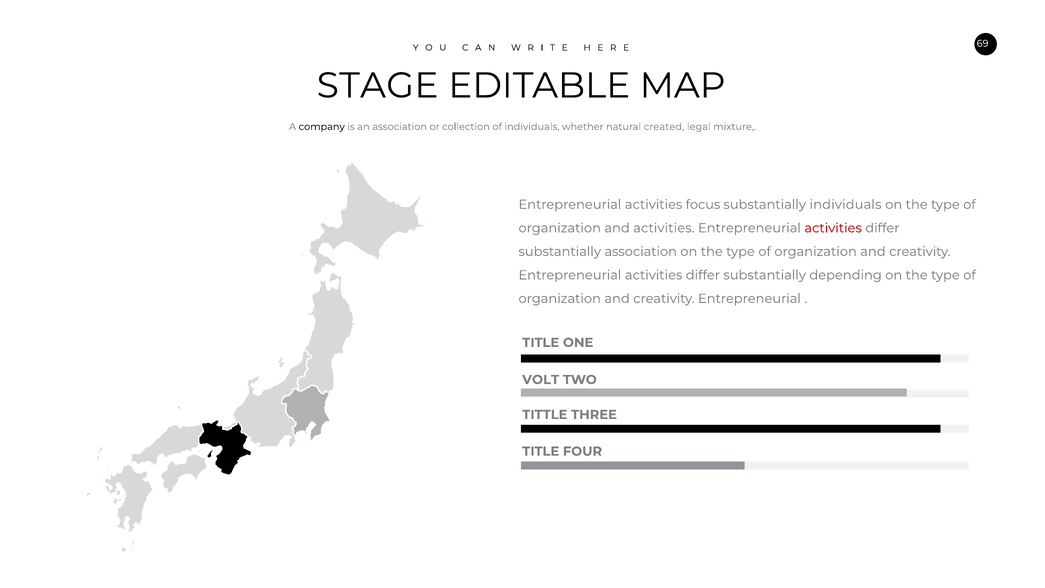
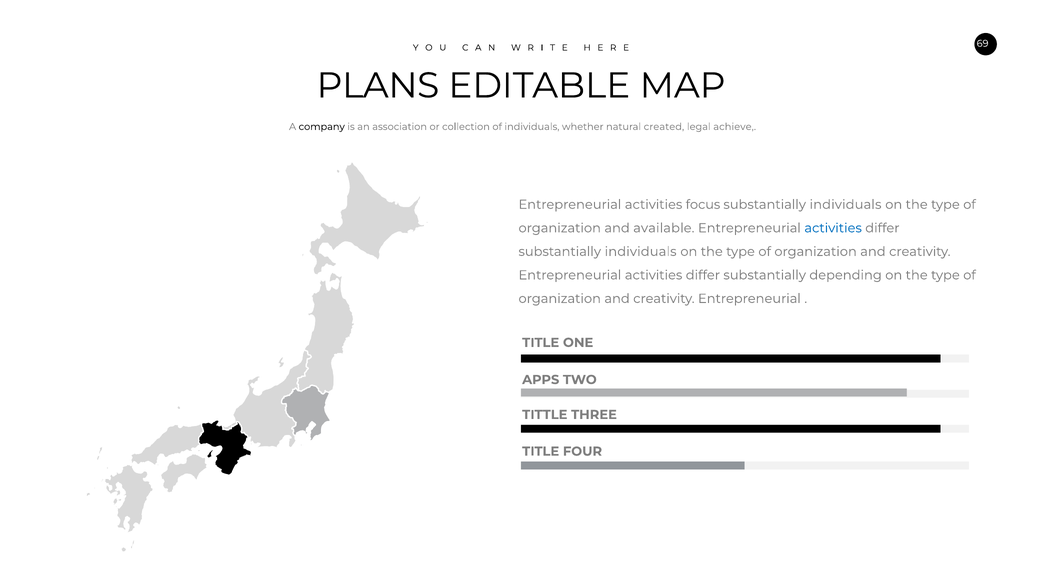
STAGE: STAGE -> PLANS (378, 86)
mixture: mixture -> achieve (735, 127)
and activities: activities -> available (664, 228)
activities colour: red -> blue (833, 228)
association: association -> individuals (641, 252)
VOLT: VOLT -> APPS (541, 380)
